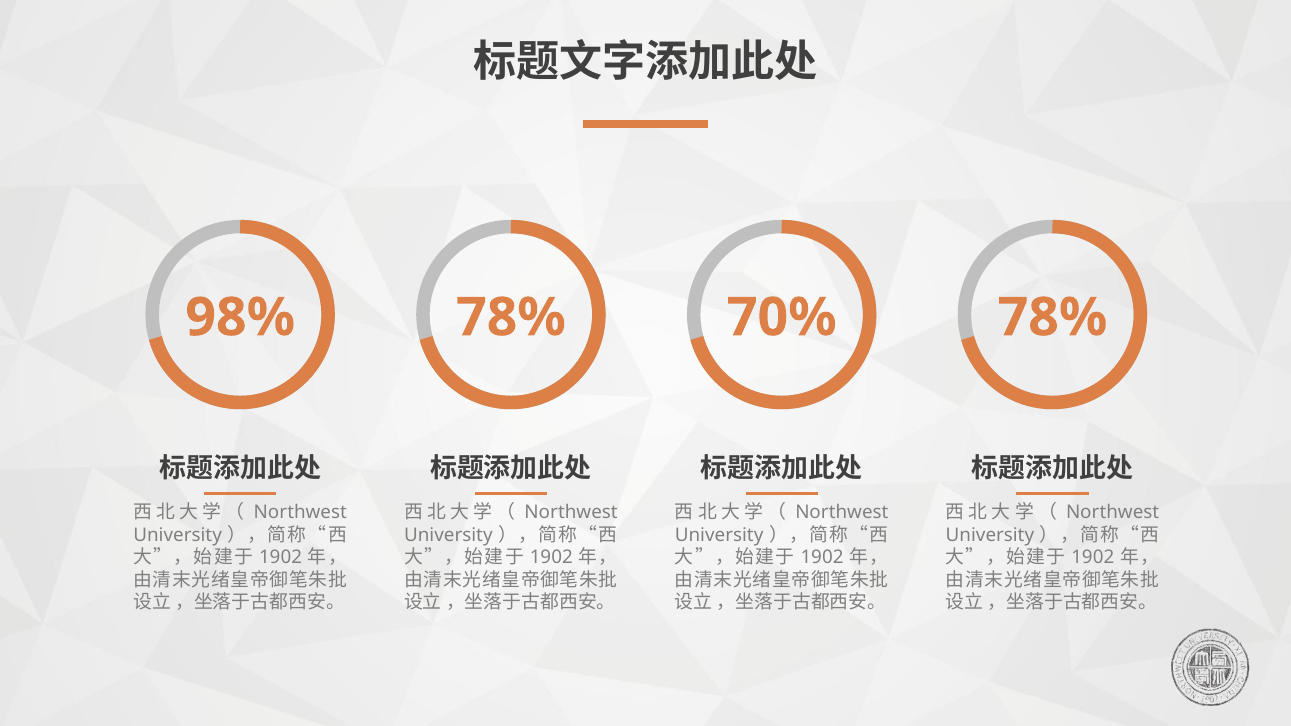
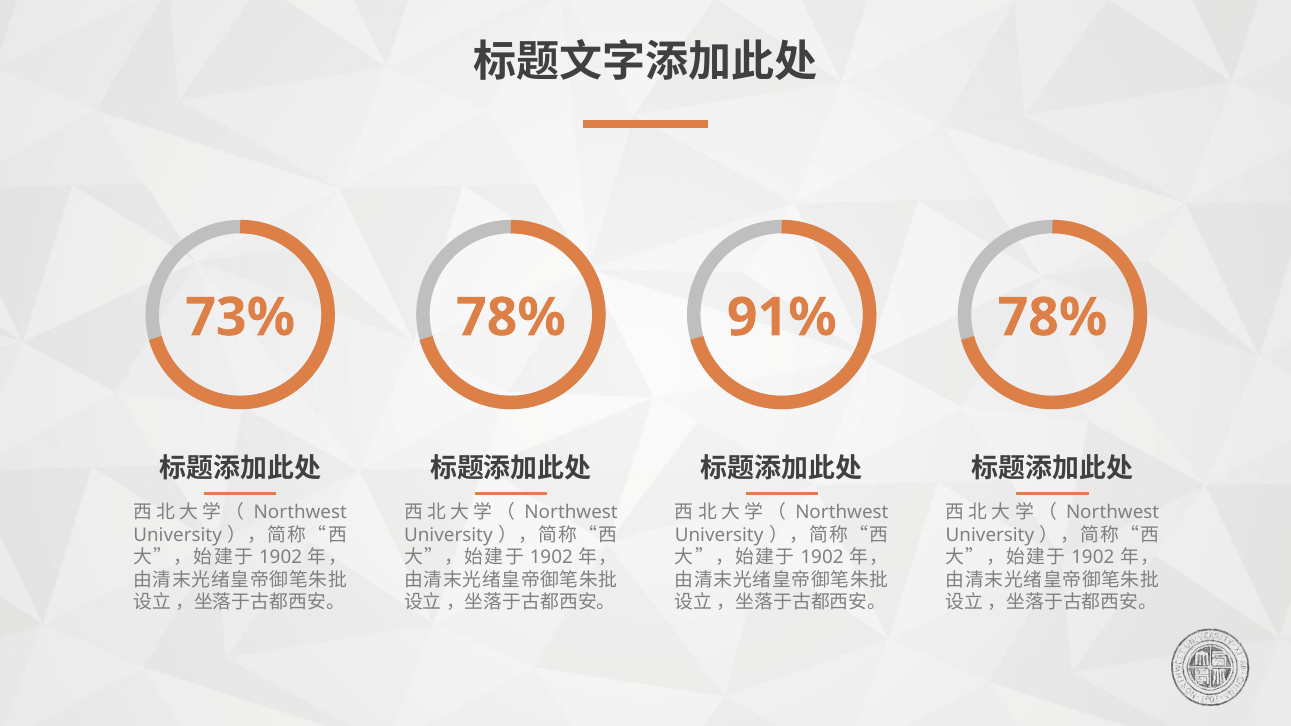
98%: 98% -> 73% (240, 318)
70%: 70% -> 91% (782, 318)
